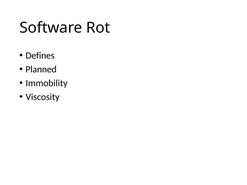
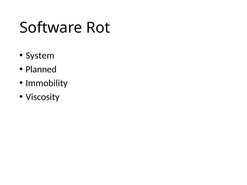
Defines: Defines -> System (40, 56)
